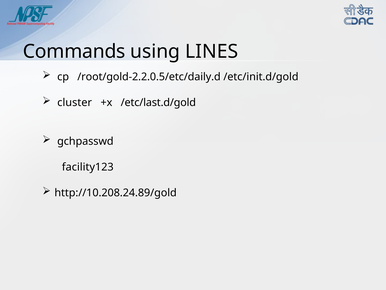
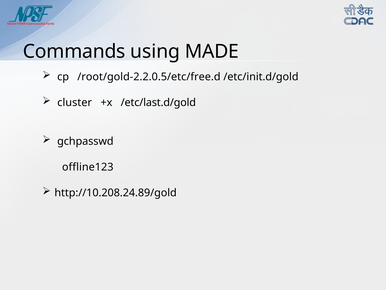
LINES: LINES -> MADE (212, 51)
/root/gold-2.2.0.5/etc/daily.d: /root/gold-2.2.0.5/etc/daily.d -> /root/gold-2.2.0.5/etc/free.d (149, 77)
facility123: facility123 -> offline123 (88, 167)
